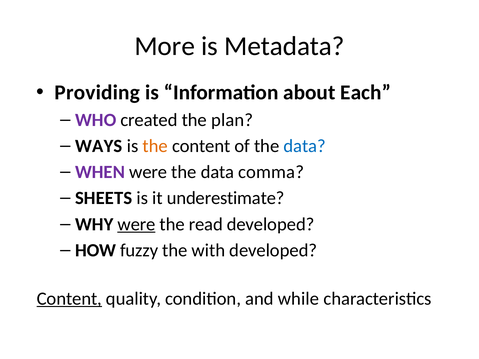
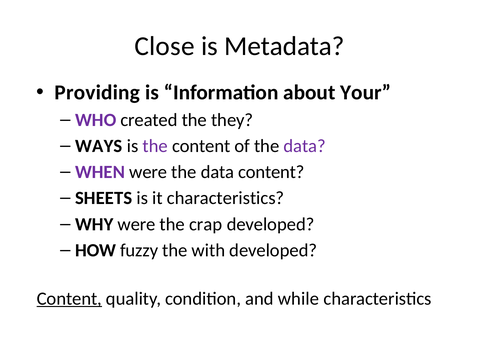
More: More -> Close (165, 46)
Each: Each -> Your (366, 93)
plan: plan -> they (232, 120)
the colour: orange -> purple (155, 146)
data colour: blue -> purple (305, 146)
data comma: comma -> content (271, 172)
it underestimate: underestimate -> characteristics (226, 198)
were underline: present -> none (137, 224)
read: read -> crap (206, 224)
